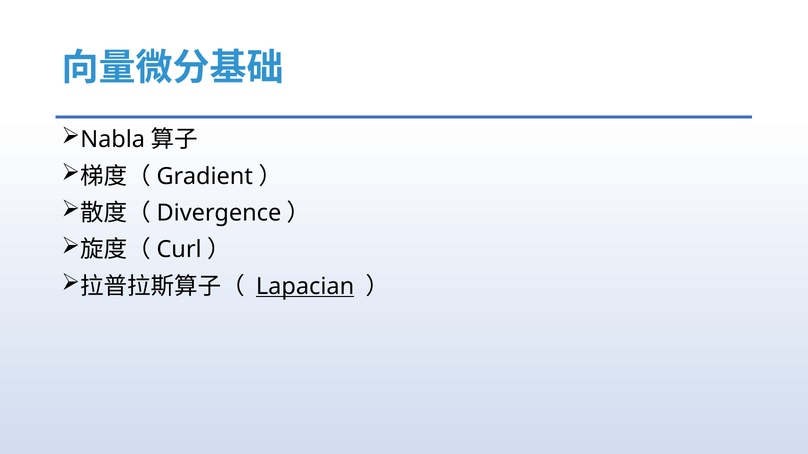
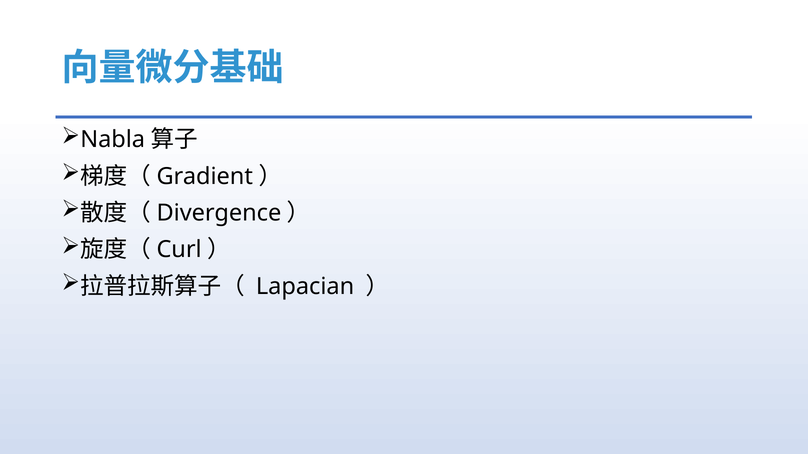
Lapacian underline: present -> none (305, 287)
